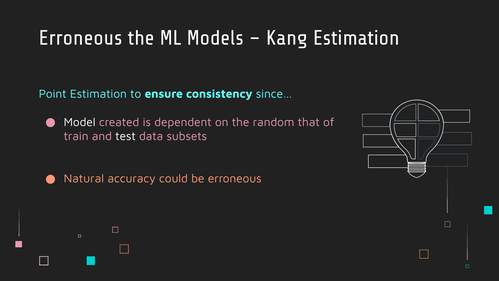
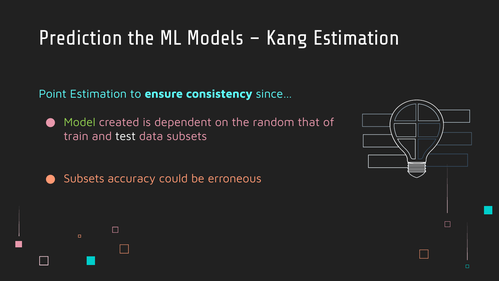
Erroneous: Erroneous -> Prediction (81, 38)
Model colour: white -> light green (80, 122)
Natural: Natural -> Subsets (84, 179)
